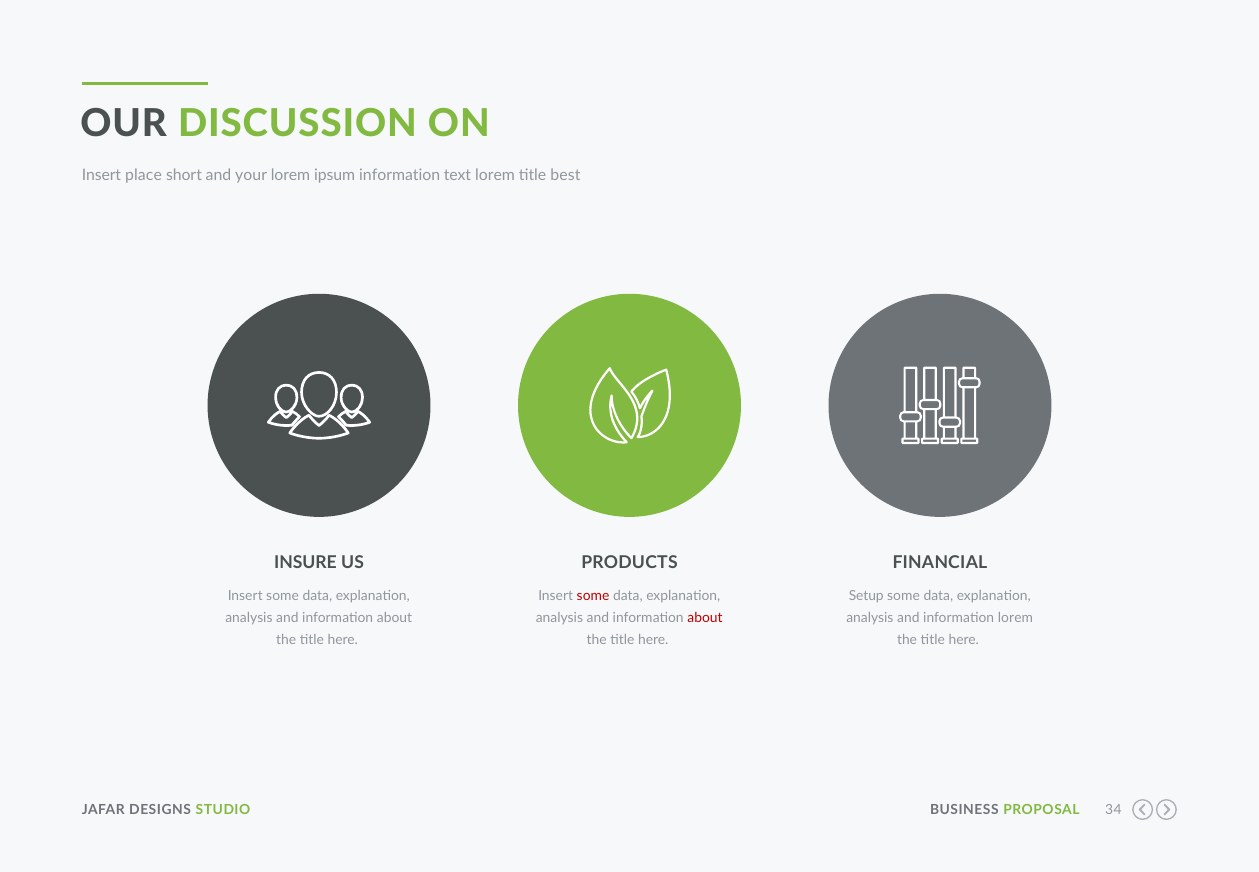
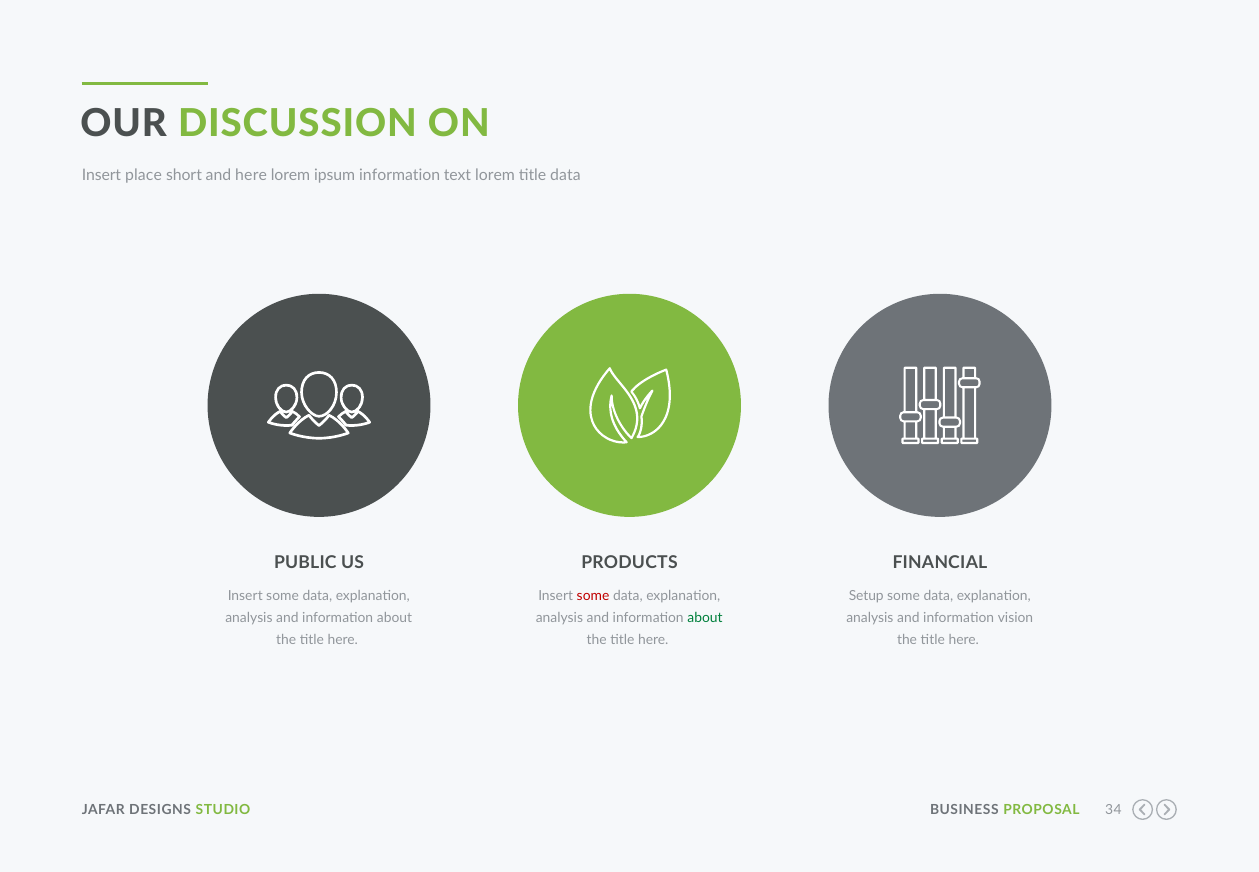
and your: your -> here (251, 175)
title best: best -> data (566, 175)
INSURE: INSURE -> PUBLIC (305, 562)
about colour: red -> green (705, 617)
information lorem: lorem -> vision (1015, 617)
